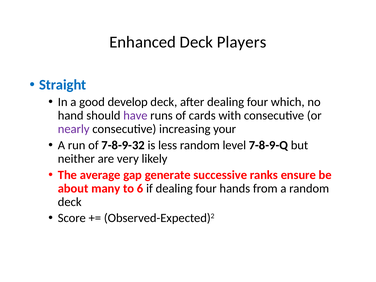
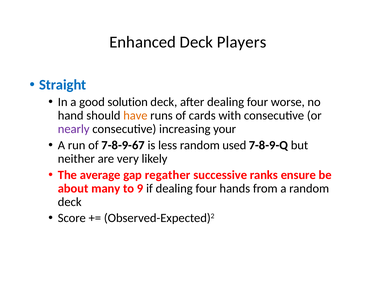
develop: develop -> solution (128, 102)
which: which -> worse (288, 102)
have colour: purple -> orange (135, 116)
7-8-9-32: 7-8-9-32 -> 7-8-9-67 (123, 145)
level: level -> used (234, 145)
generate: generate -> regather (168, 175)
6: 6 -> 9 (140, 188)
